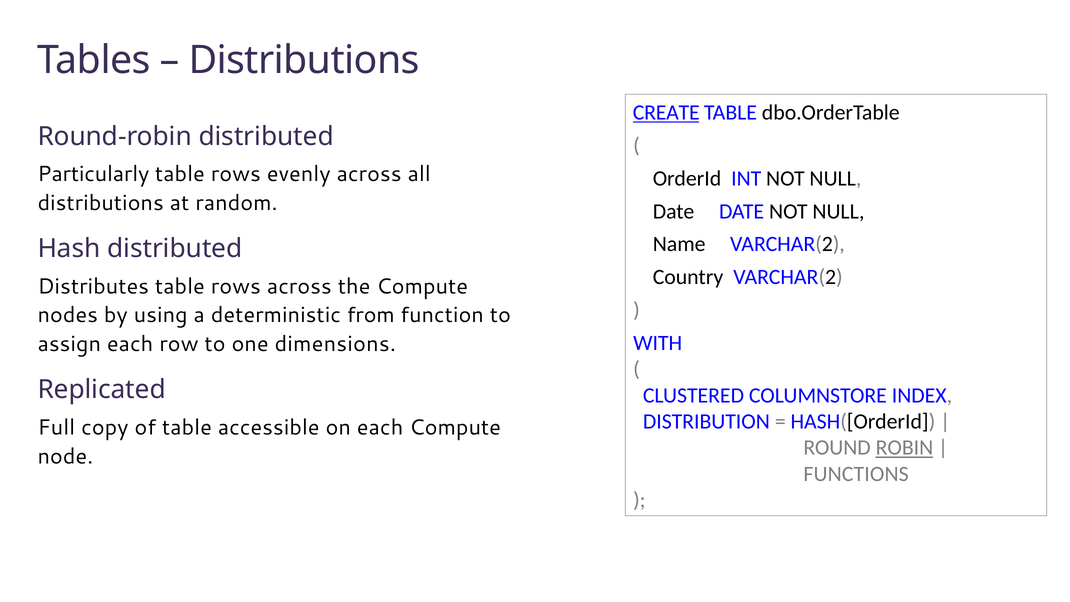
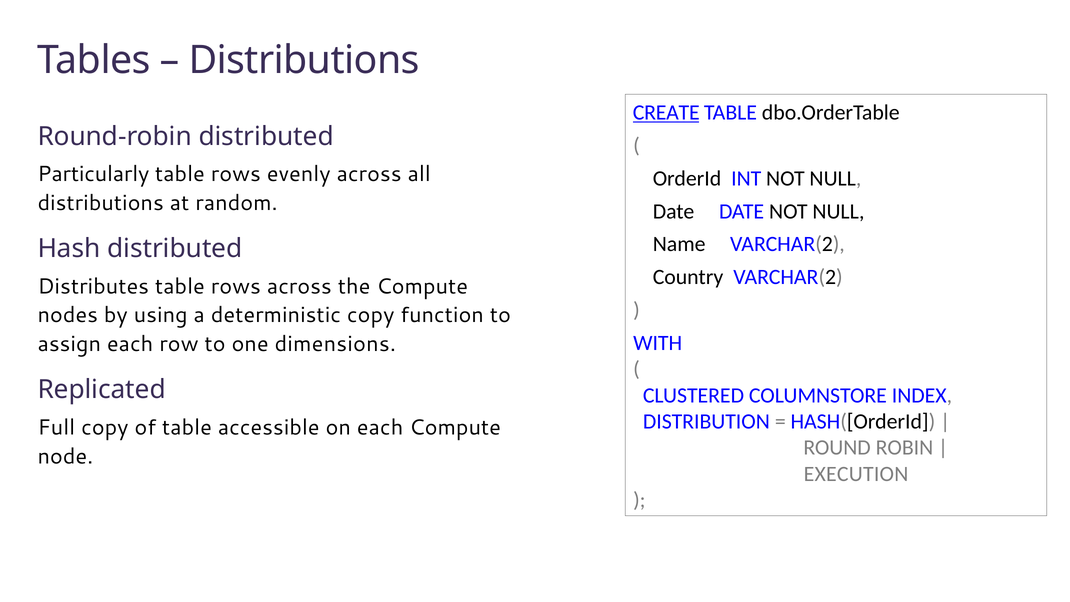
deterministic from: from -> copy (371, 315)
ROBIN underline: present -> none (904, 448)
FUNCTIONS: FUNCTIONS -> EXECUTION (856, 474)
